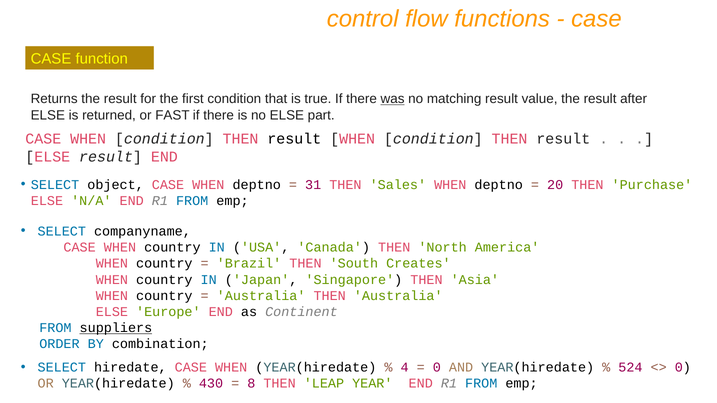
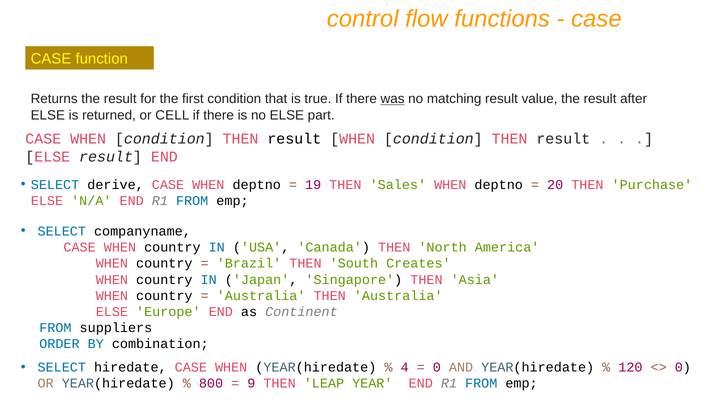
FAST: FAST -> CELL (172, 115)
object: object -> derive (116, 185)
31: 31 -> 19 (313, 185)
suppliers underline: present -> none (116, 328)
524: 524 -> 120 (630, 368)
430: 430 -> 800 (211, 384)
8: 8 -> 9 (251, 384)
